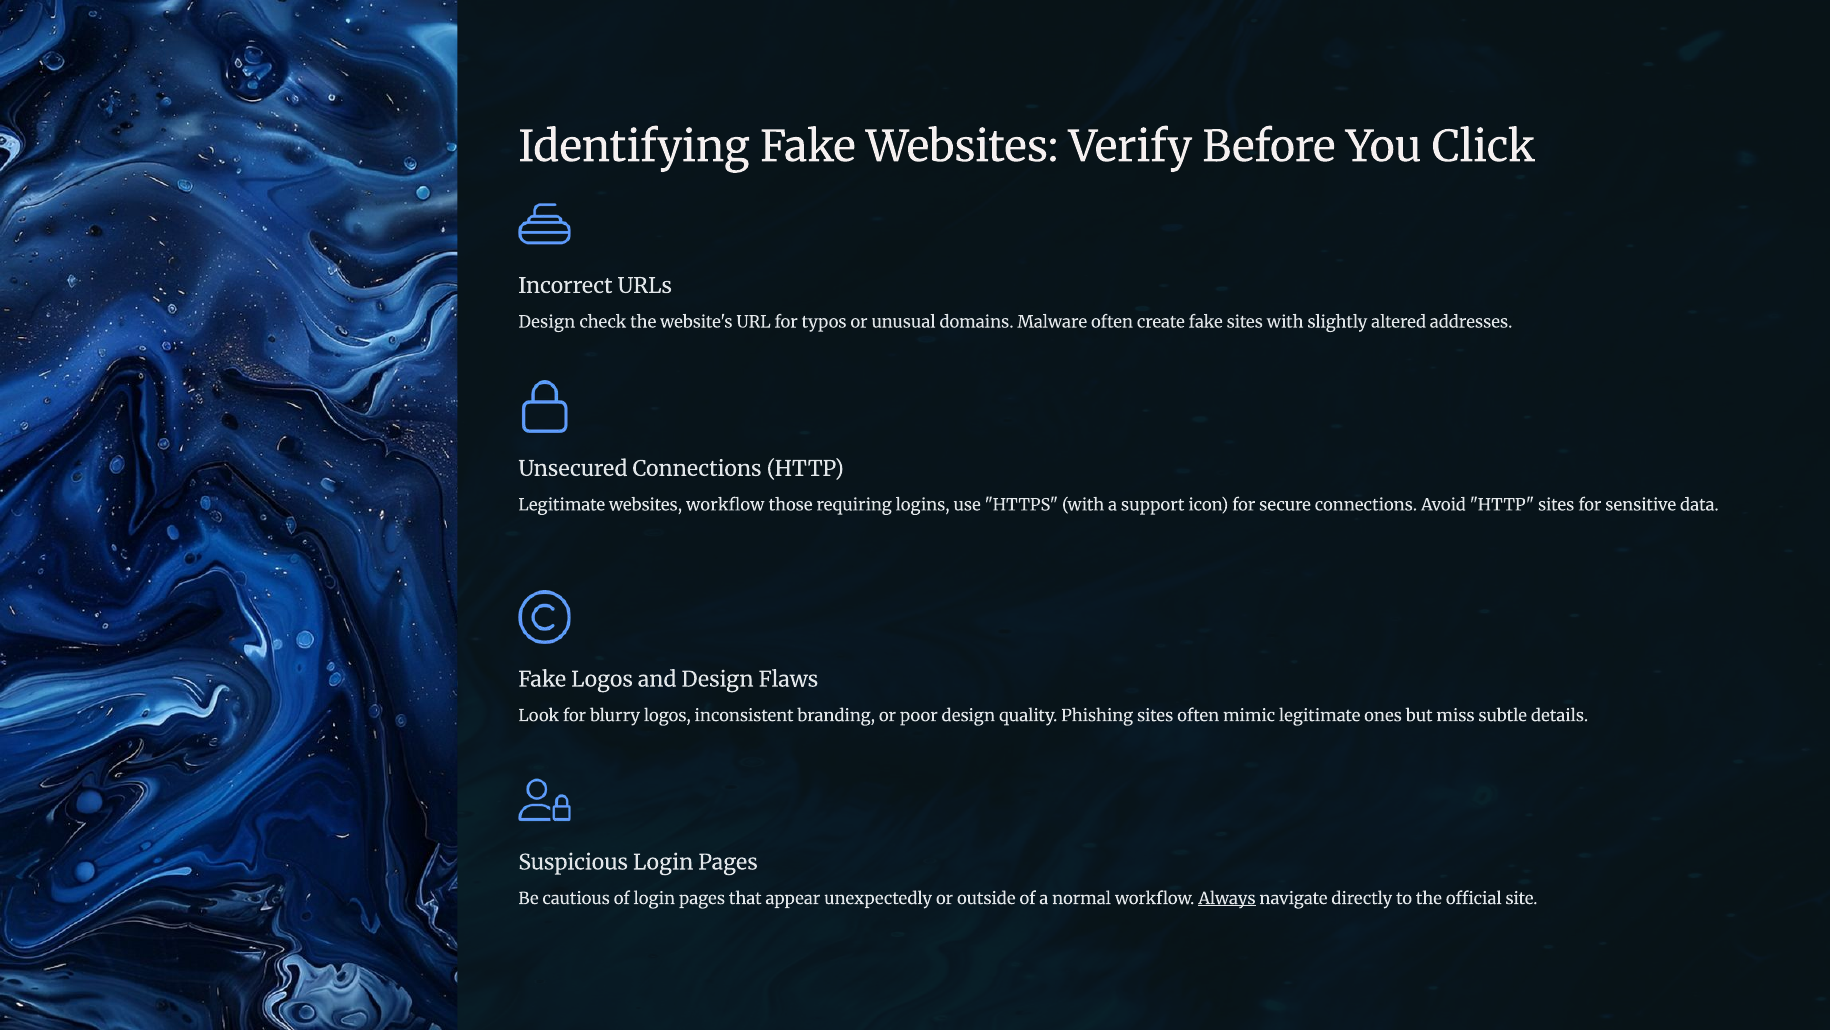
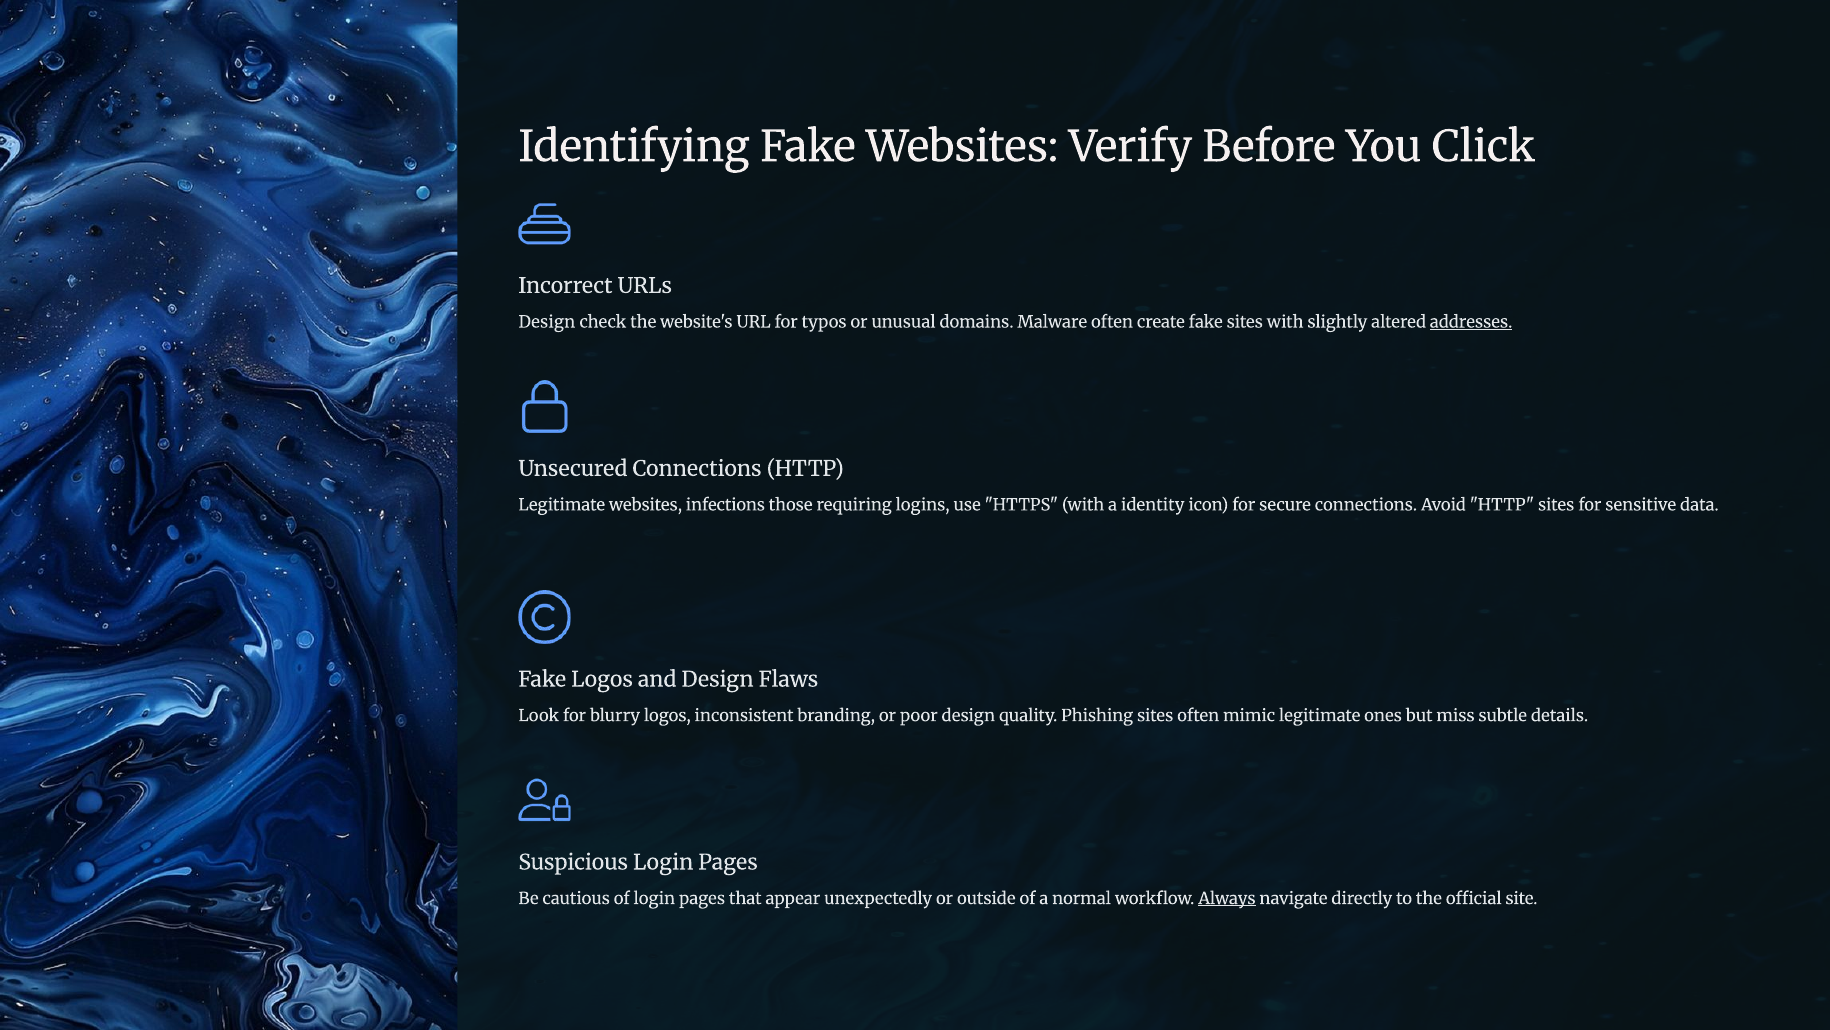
addresses underline: none -> present (1471, 322)
websites workflow: workflow -> infections (725, 505)
support: support -> identity (1153, 505)
